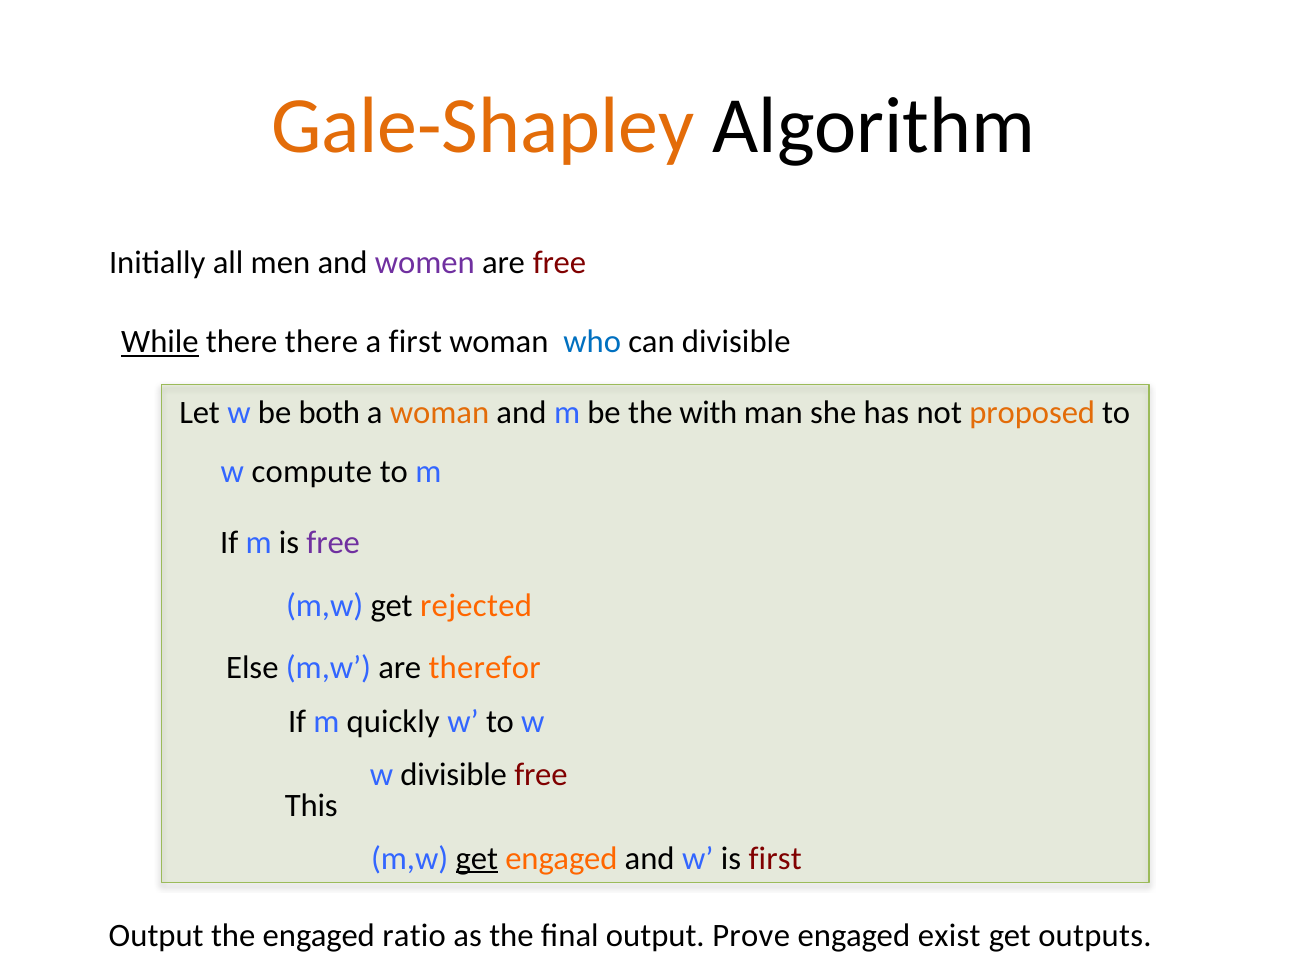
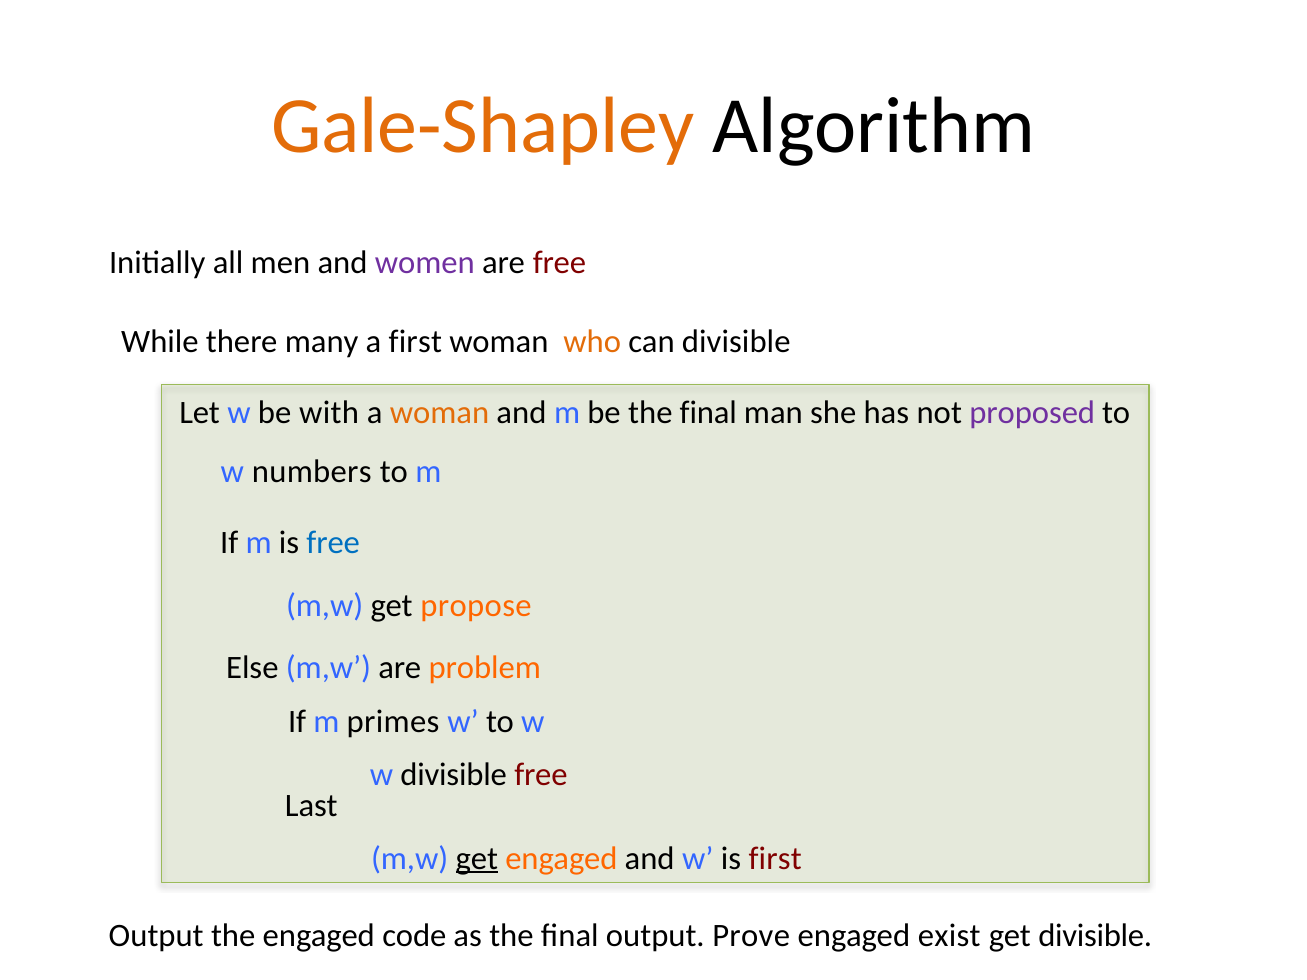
While underline: present -> none (160, 342)
there there: there -> many (322, 342)
who colour: blue -> orange (592, 342)
both: both -> with (329, 413)
be the with: with -> final (708, 413)
proposed colour: orange -> purple (1032, 413)
compute: compute -> numbers (312, 472)
free colour: purple -> blue (333, 543)
rejected: rejected -> propose (476, 606)
therefor: therefor -> problem (485, 667)
quickly: quickly -> primes (393, 722)
This: This -> Last (311, 806)
ratio: ratio -> code (414, 936)
get outputs: outputs -> divisible (1095, 936)
